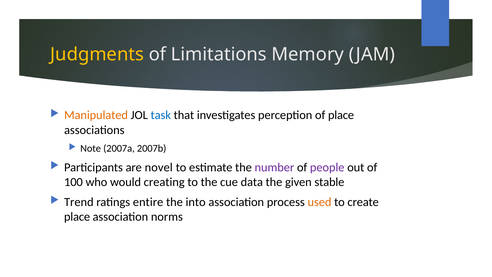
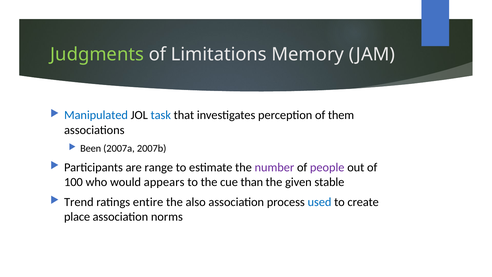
Judgments colour: yellow -> light green (97, 54)
Manipulated colour: orange -> blue (96, 115)
of place: place -> them (341, 115)
Note: Note -> Been (91, 148)
novel: novel -> range (159, 167)
creating: creating -> appears (164, 182)
data: data -> than (252, 182)
into: into -> also (196, 202)
used colour: orange -> blue (320, 202)
